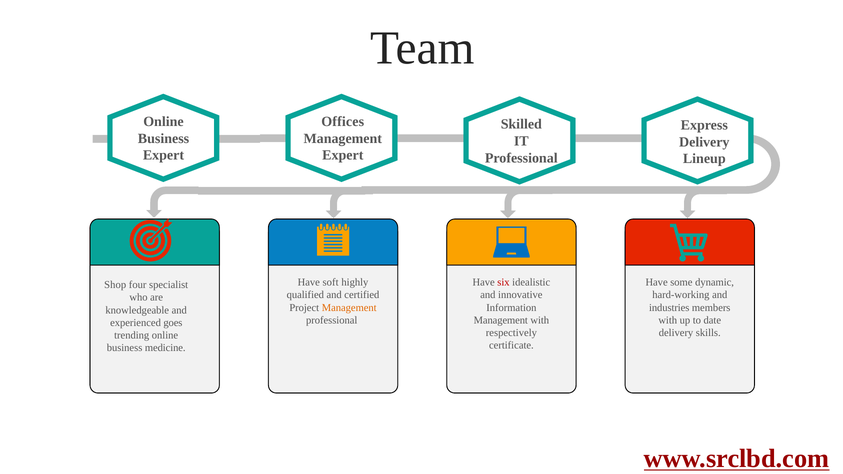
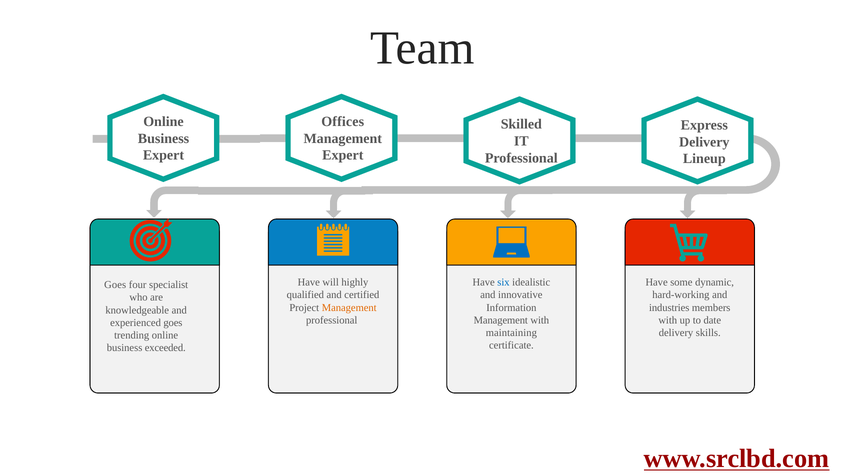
soft: soft -> will (331, 282)
six colour: red -> blue (503, 282)
Shop: Shop -> Goes (115, 285)
respectively: respectively -> maintaining (511, 333)
medicine: medicine -> exceeded (165, 348)
